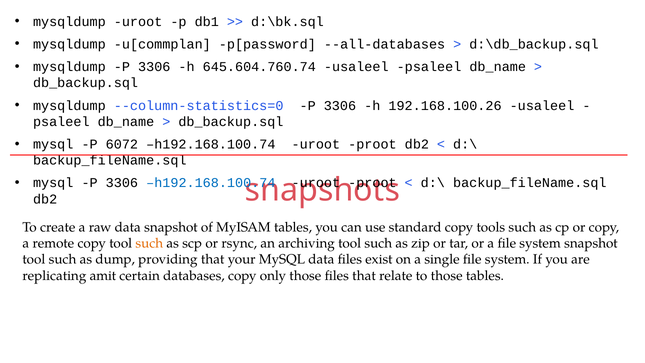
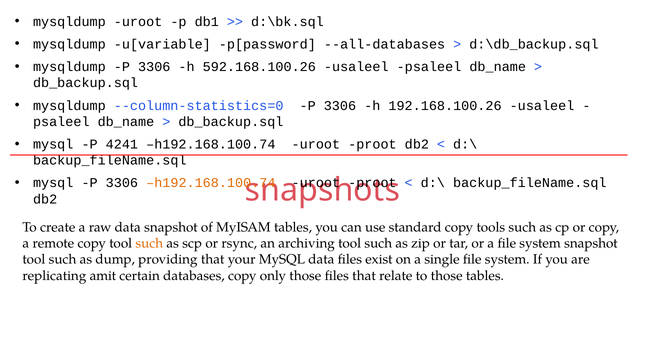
u[commplan: u[commplan -> u[variable (162, 44)
645.604.760.74: 645.604.760.74 -> 592.168.100.26 (259, 67)
6072: 6072 -> 4241 (122, 144)
h192.168.100.74 colour: blue -> orange (211, 183)
